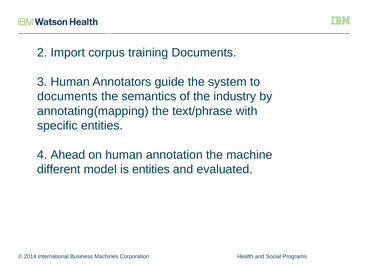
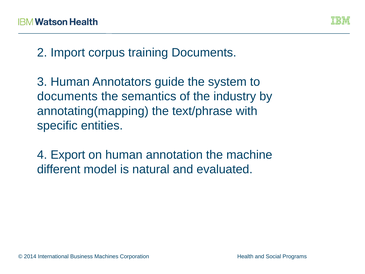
Ahead: Ahead -> Export (68, 155)
is entities: entities -> natural (151, 169)
